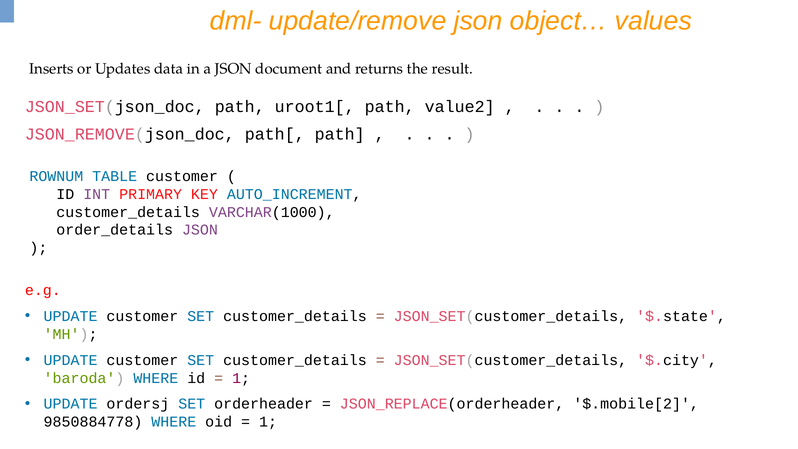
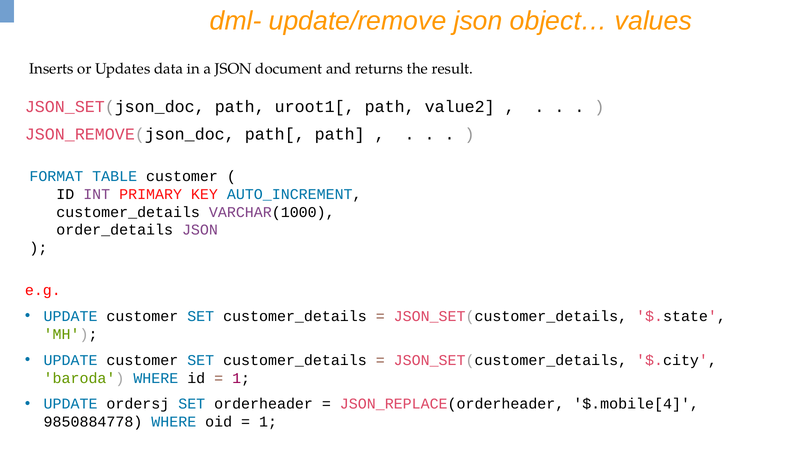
ROWNUM: ROWNUM -> FORMAT (56, 176)
$.mobile[2: $.mobile[2 -> $.mobile[4 (636, 404)
